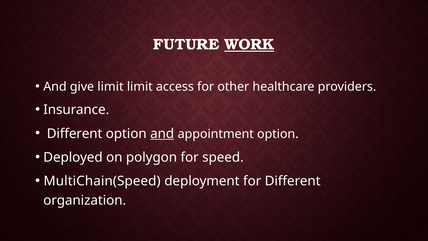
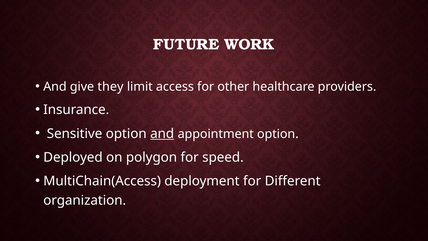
WORK underline: present -> none (249, 45)
give limit: limit -> they (110, 87)
Different: Different -> Sensitive (75, 133)
MultiChain(Speed: MultiChain(Speed -> MultiChain(Access (102, 181)
